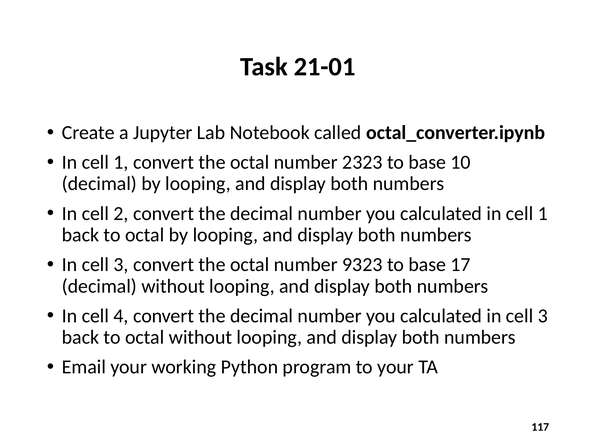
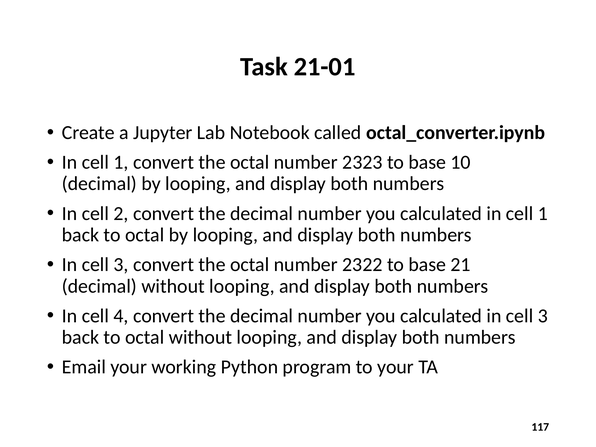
9323: 9323 -> 2322 (362, 265)
17: 17 -> 21 (461, 265)
